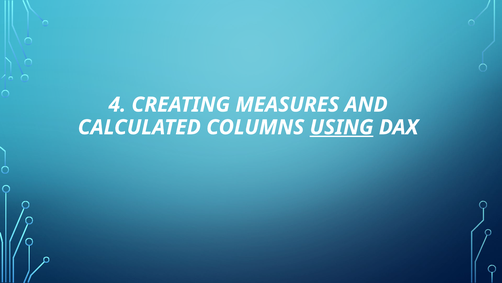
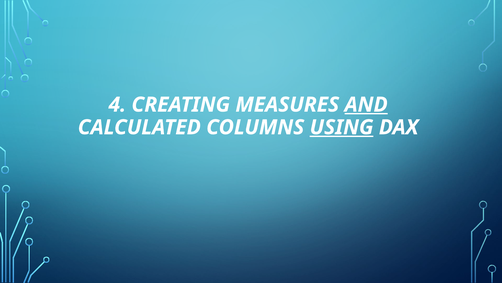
AND underline: none -> present (366, 104)
